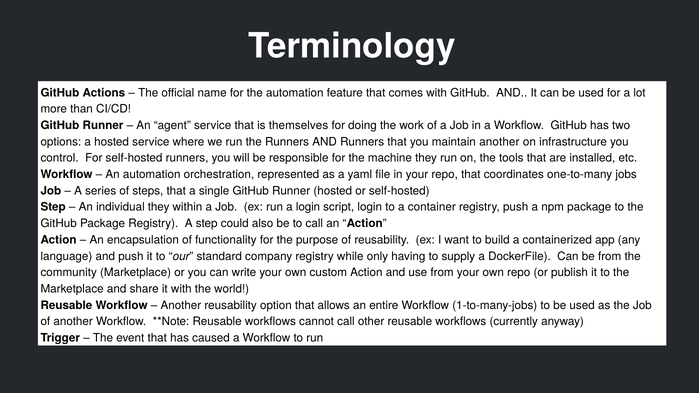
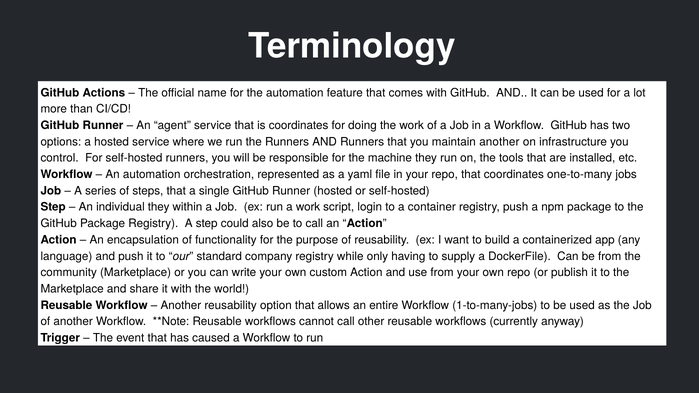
is themselves: themselves -> coordinates (299, 125)
a login: login -> work (308, 207)
